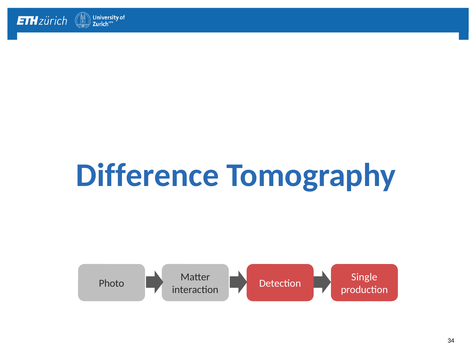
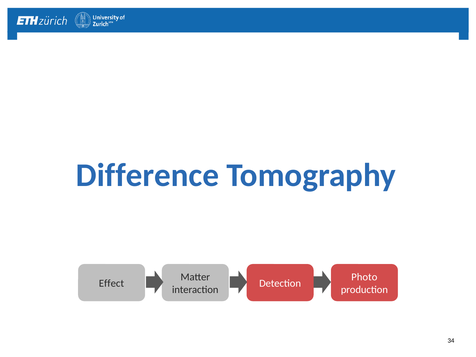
Single: Single -> Photo (364, 277)
Photo: Photo -> Effect (111, 283)
